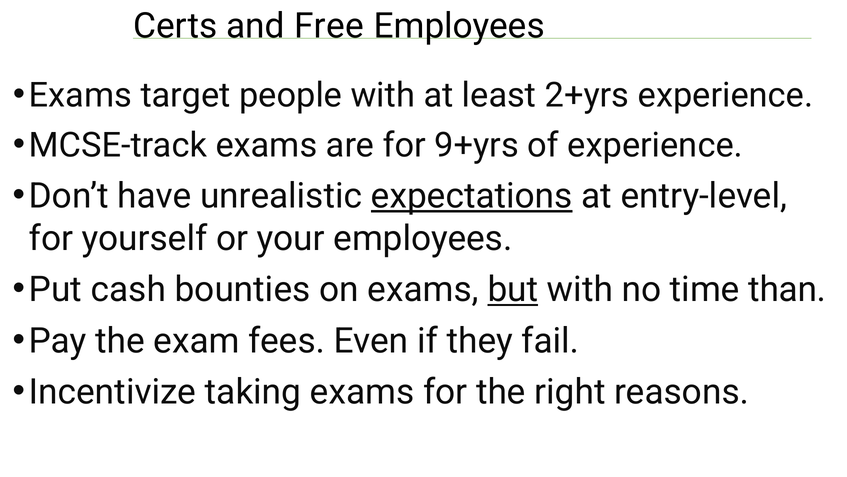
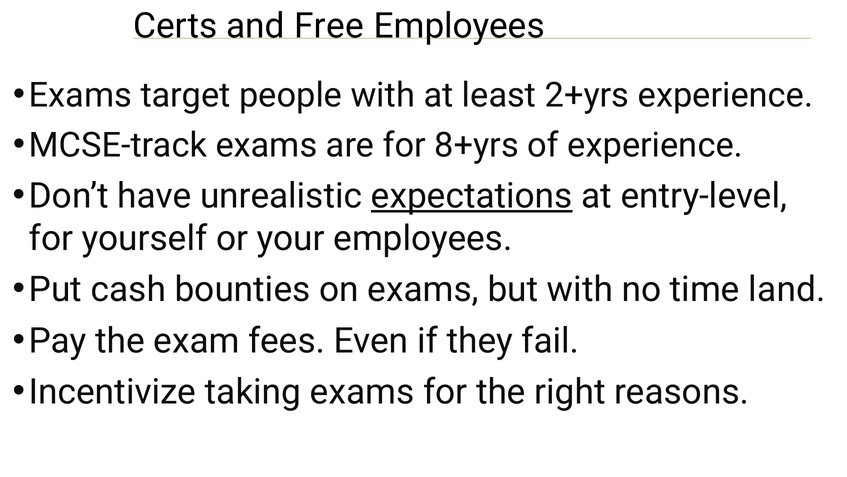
9+yrs: 9+yrs -> 8+yrs (477, 145)
but underline: present -> none (513, 289)
than: than -> land (787, 289)
